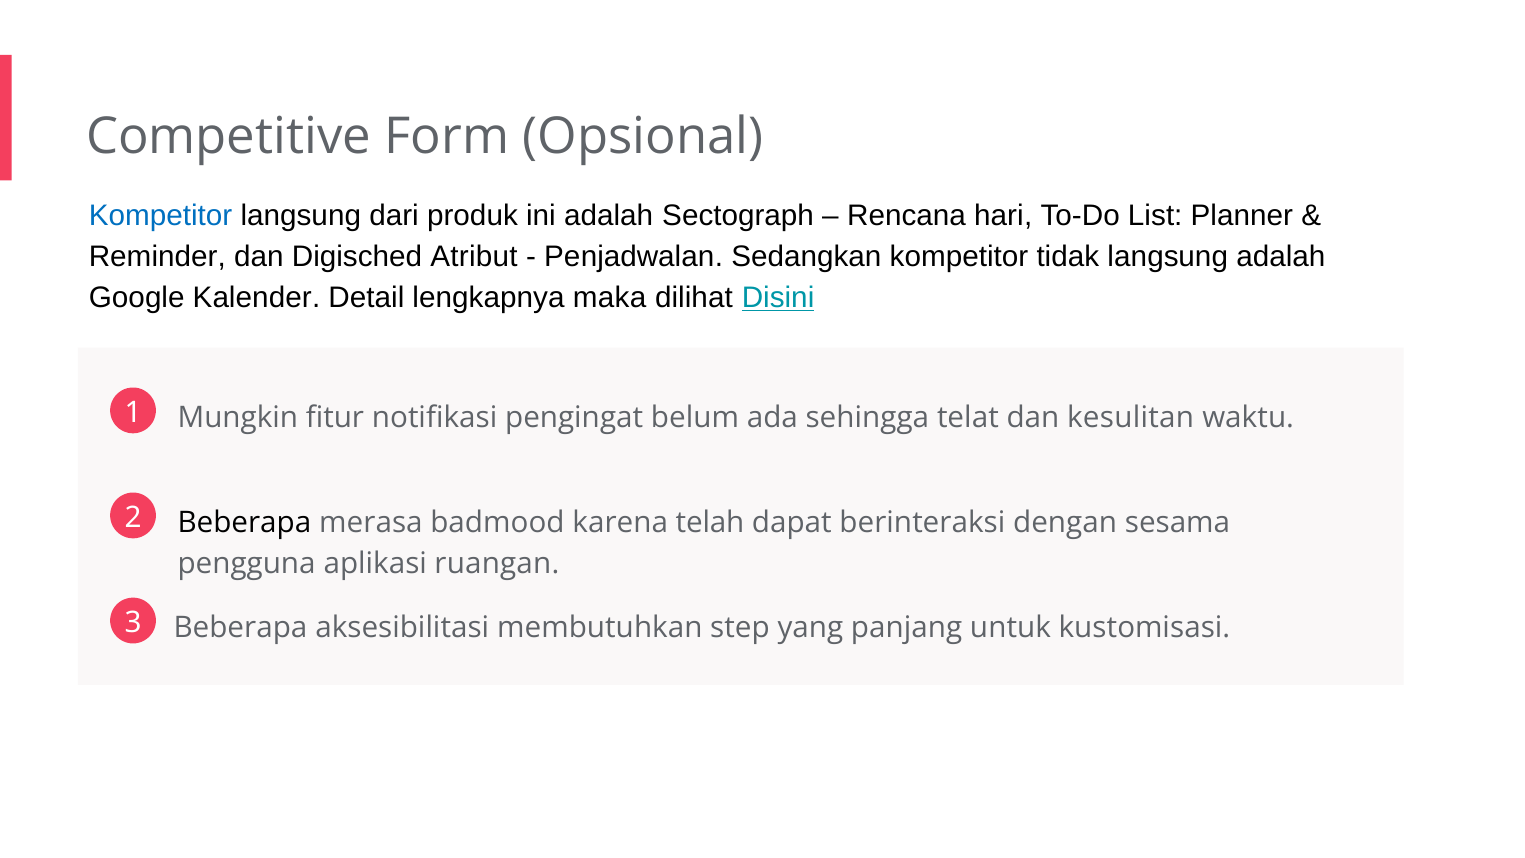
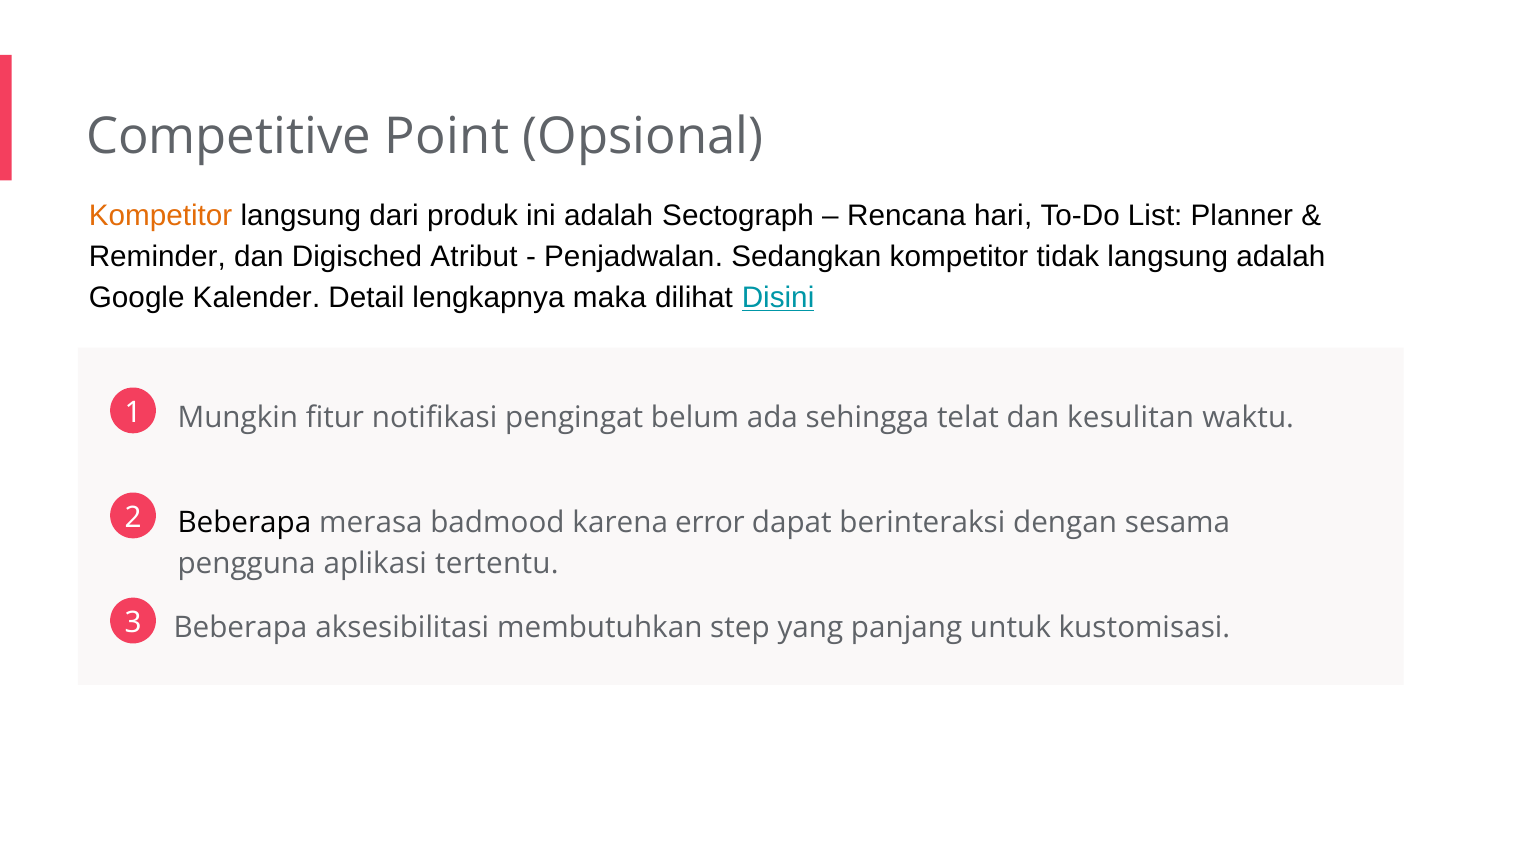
Form: Form -> Point (447, 137)
Kompetitor colour: blue -> orange (161, 216)
telah: telah -> error (710, 522)
ruangan: ruangan -> tertentu (497, 563)
